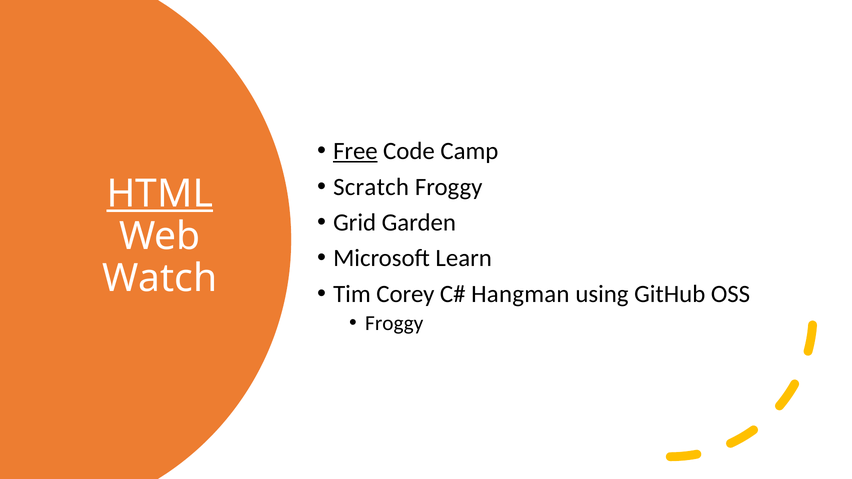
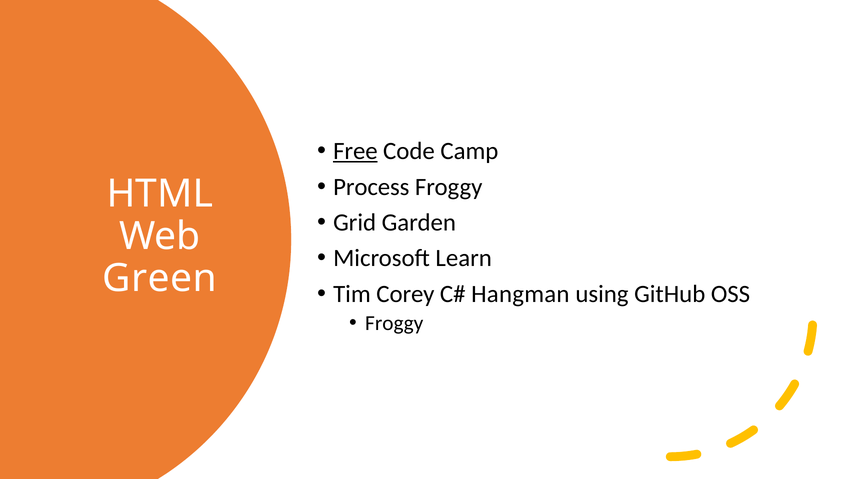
Scratch: Scratch -> Process (371, 187)
HTML underline: present -> none (160, 194)
Watch: Watch -> Green (160, 278)
